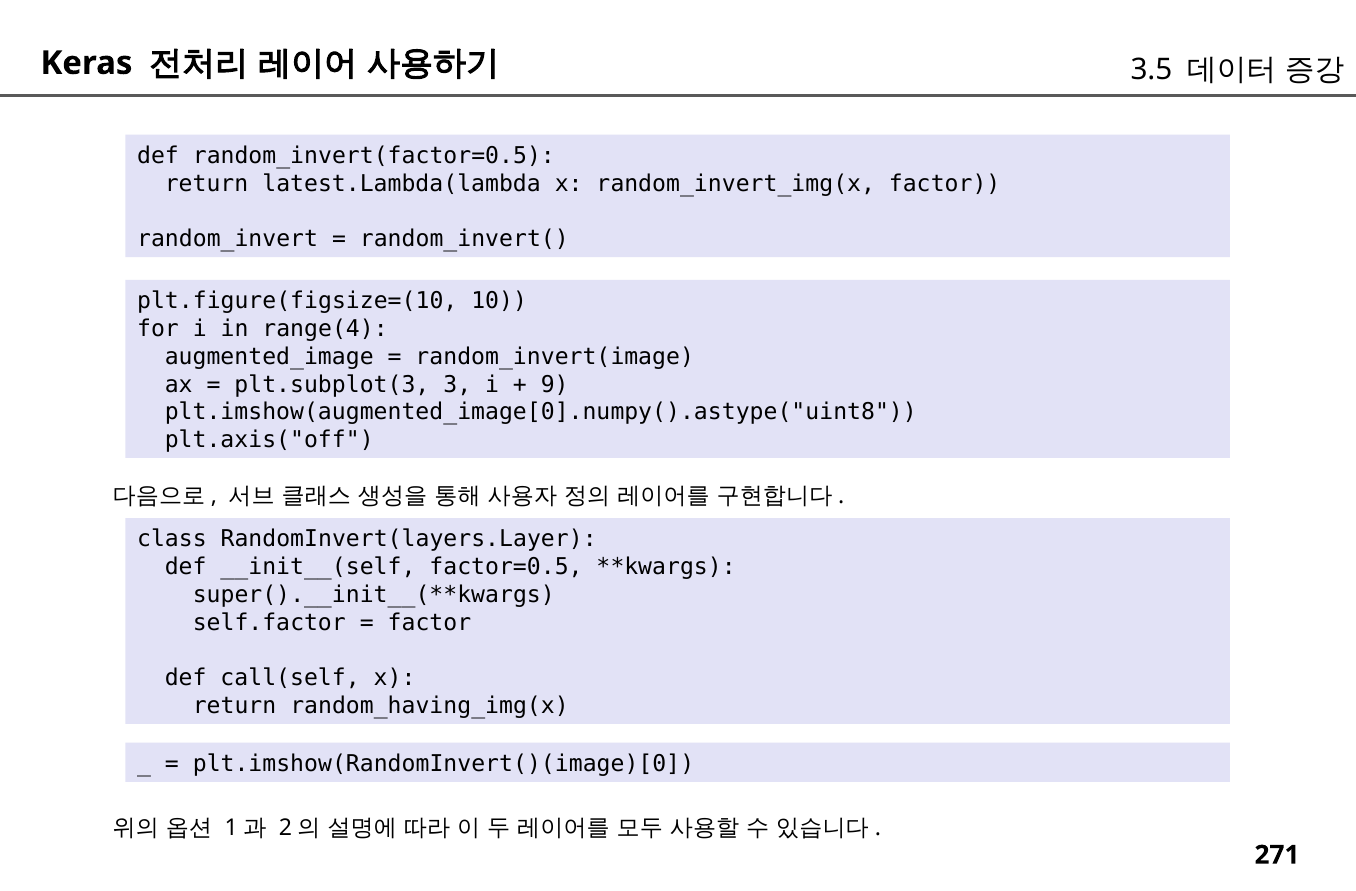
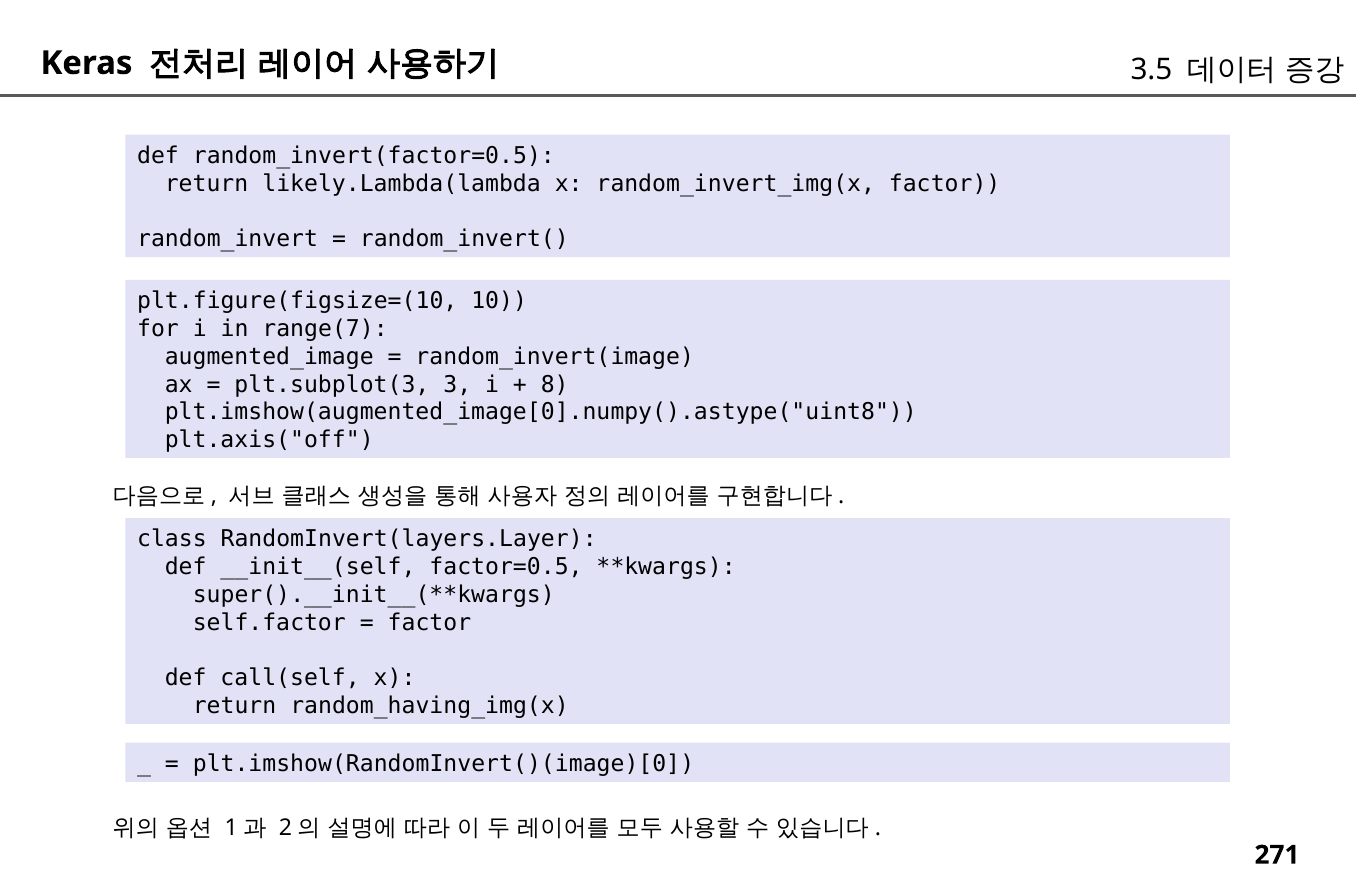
latest.Lambda(lambda: latest.Lambda(lambda -> likely.Lambda(lambda (402, 184)
range(4: range(4 -> range(7 (325, 329)
9: 9 -> 8 (555, 384)
